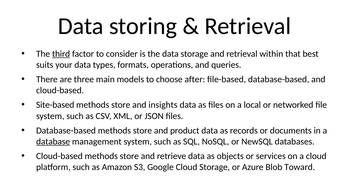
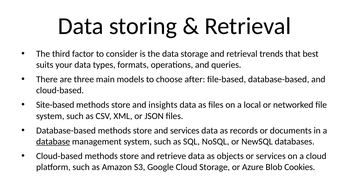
third underline: present -> none (61, 54)
within: within -> trends (271, 54)
and product: product -> services (185, 131)
Toward: Toward -> Cookies (300, 167)
